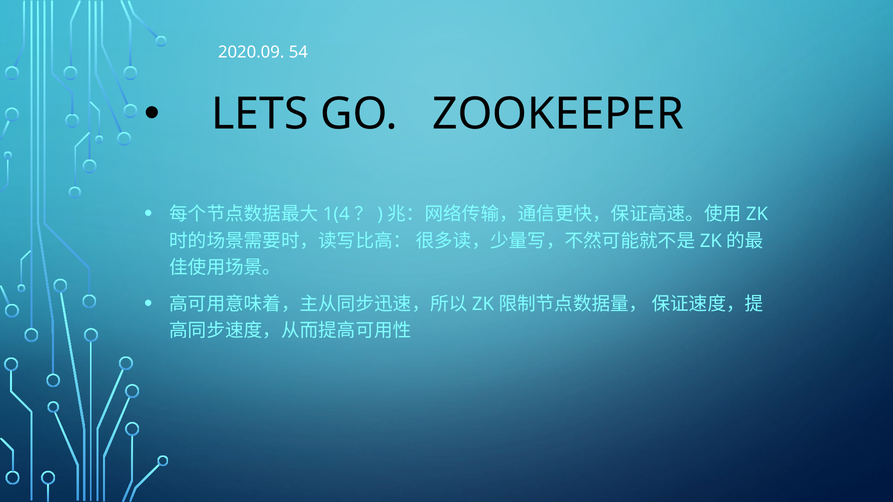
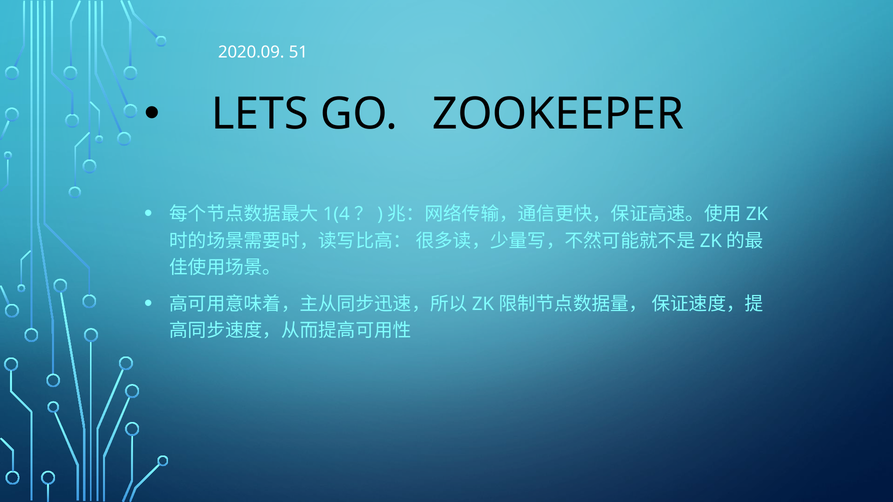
54: 54 -> 51 (298, 52)
